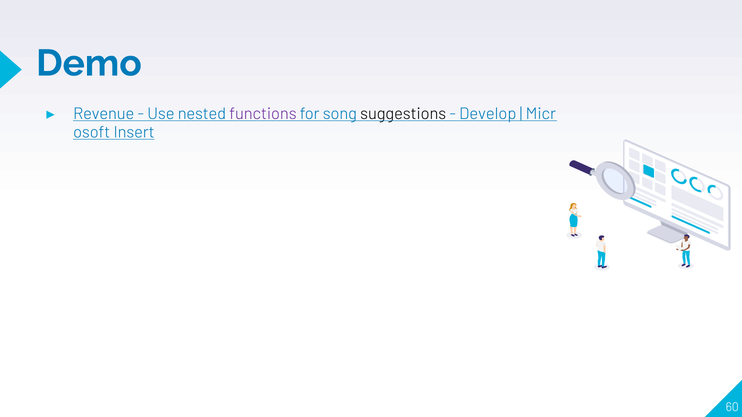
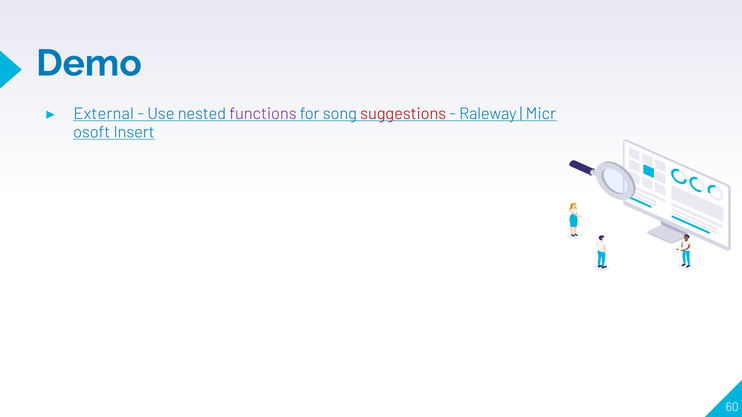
Revenue: Revenue -> External (104, 114)
suggestions colour: black -> red (403, 114)
Develop: Develop -> Raleway (488, 114)
